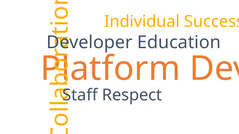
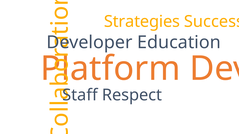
Individual: Individual -> Strategies (142, 22)
